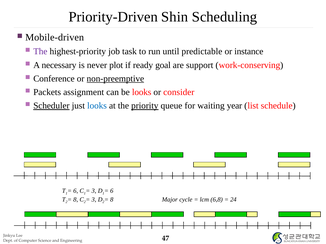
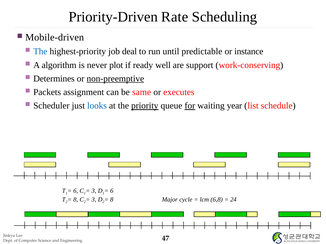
Shin: Shin -> Rate (175, 17)
The colour: purple -> blue (40, 52)
task: task -> deal (130, 52)
necessary: necessary -> algorithm (59, 65)
goal: goal -> well (163, 65)
Conference: Conference -> Determines (54, 79)
be looks: looks -> same (142, 92)
consider: consider -> executes (179, 92)
Scheduler underline: present -> none (51, 106)
for underline: none -> present (190, 106)
